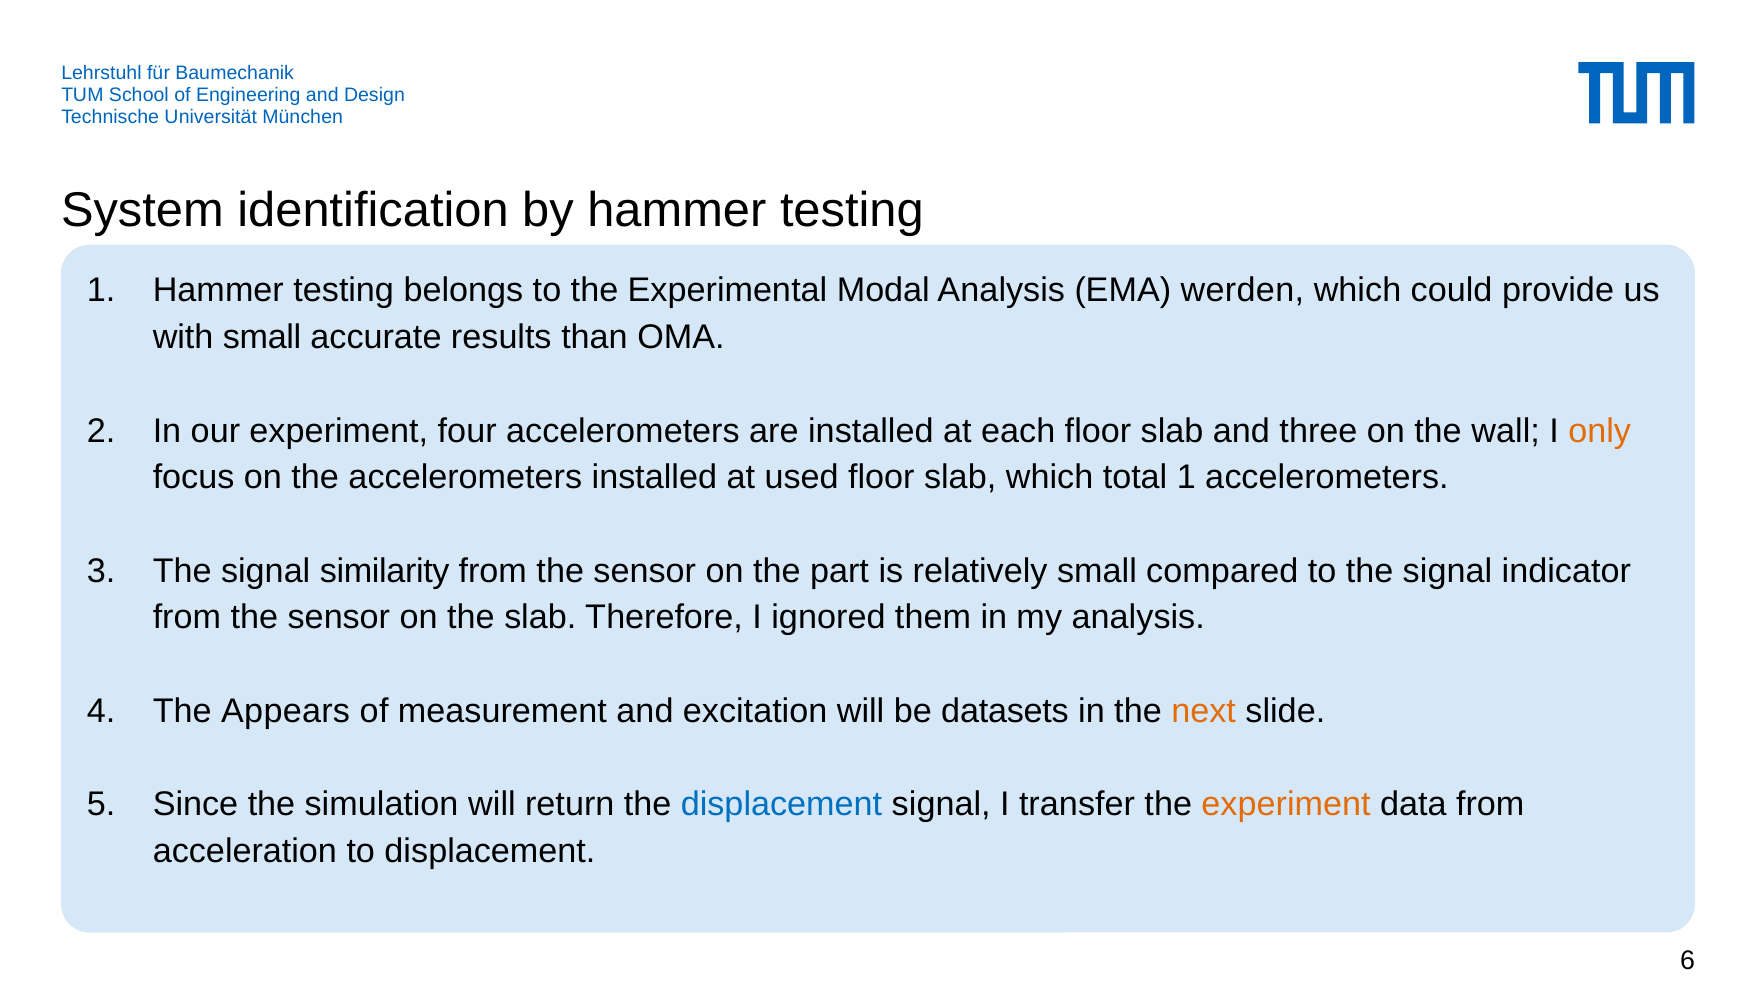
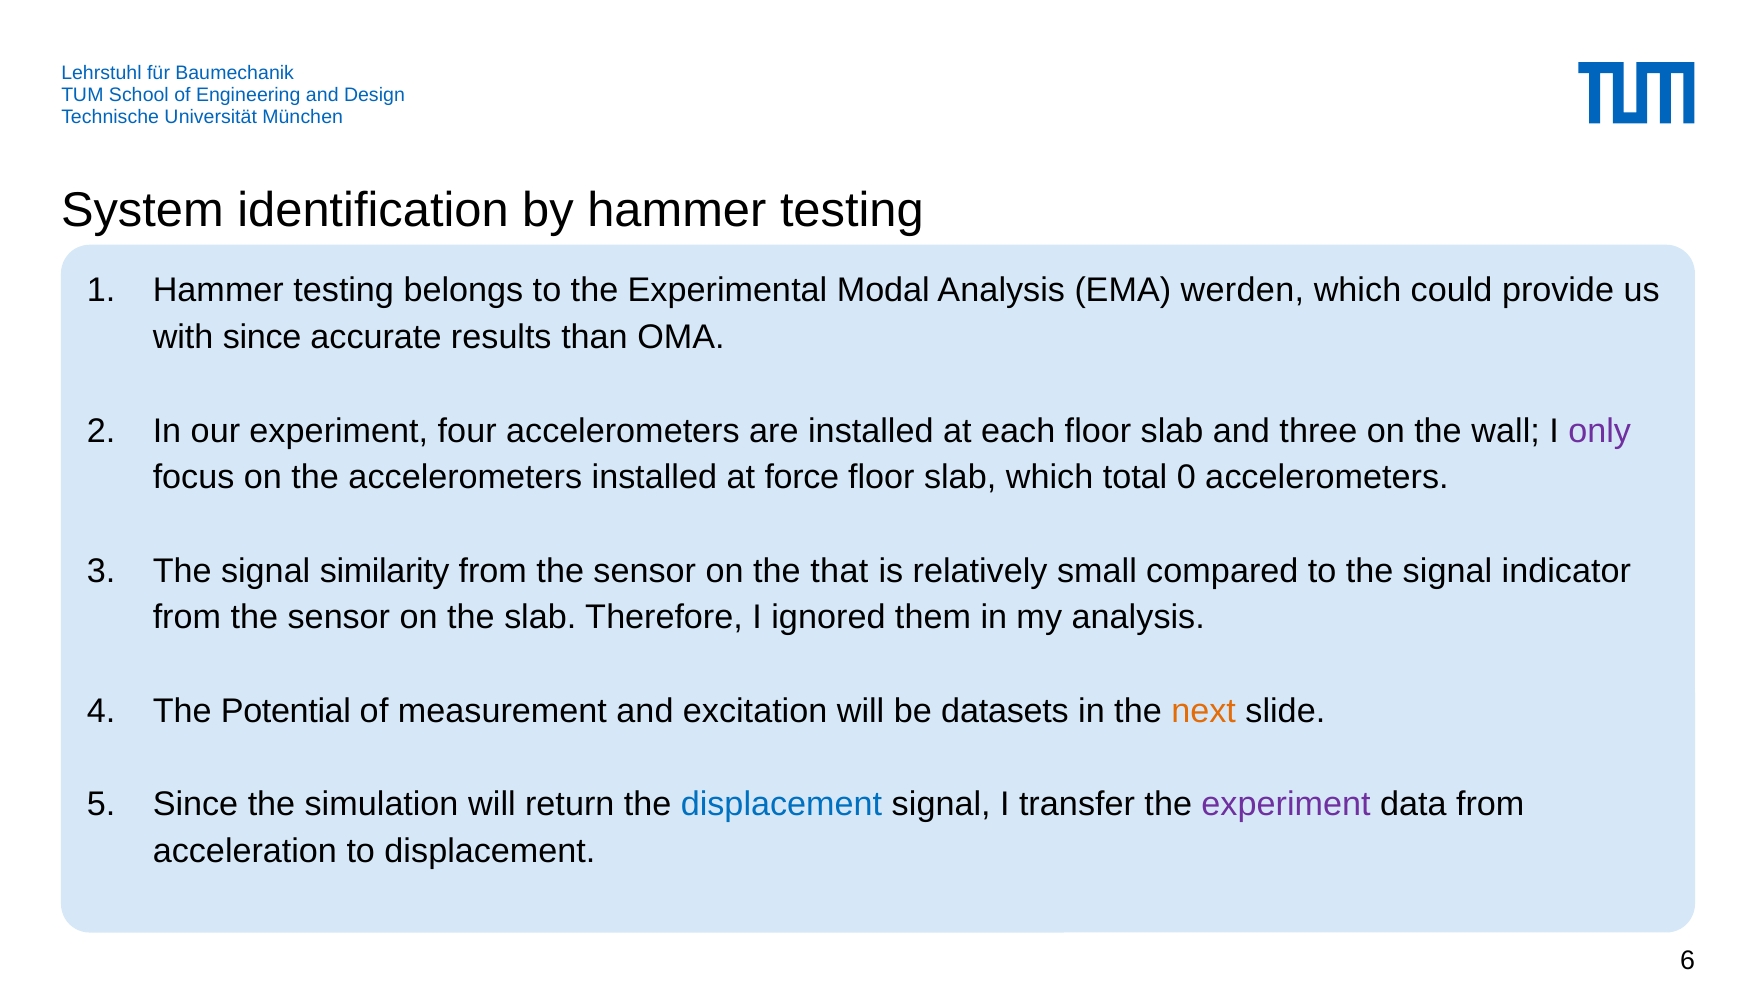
with small: small -> since (262, 337)
only colour: orange -> purple (1600, 431)
used: used -> force (802, 477)
total 1: 1 -> 0 (1186, 477)
part: part -> that (839, 571)
Appears: Appears -> Potential (286, 711)
experiment colour: orange -> purple (1286, 805)
